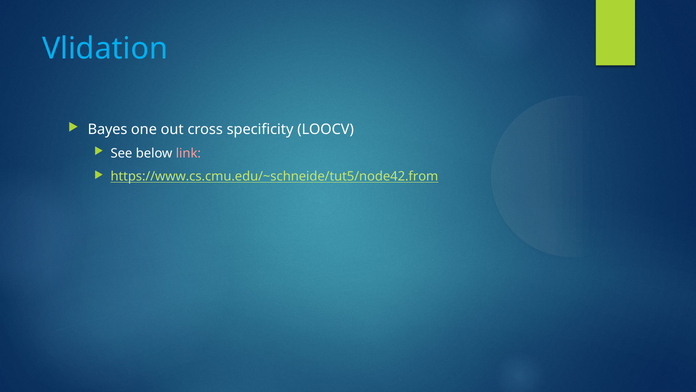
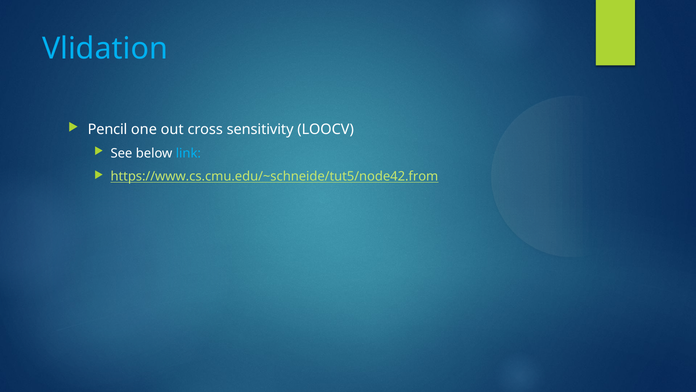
Bayes: Bayes -> Pencil (108, 129)
specificity: specificity -> sensitivity (260, 129)
link colour: pink -> light blue (188, 153)
